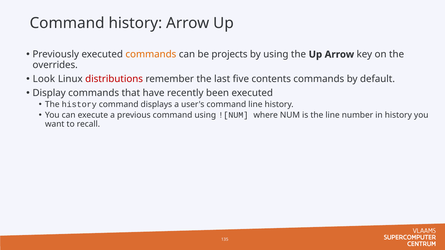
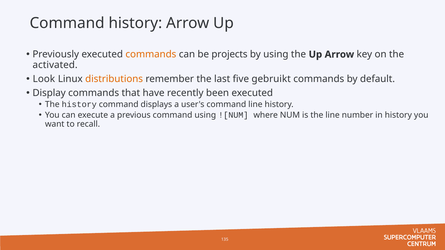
overrides: overrides -> activated (55, 65)
distributions colour: red -> orange (114, 79)
contents: contents -> gebruikt (271, 79)
